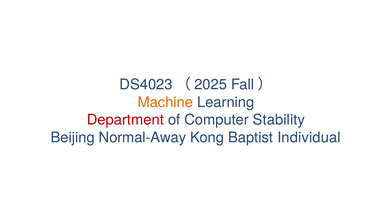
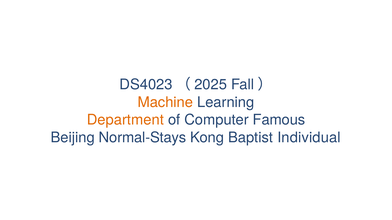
Department colour: red -> orange (125, 120)
Stability: Stability -> Famous (279, 120)
Normal-Away: Normal-Away -> Normal-Stays (142, 138)
